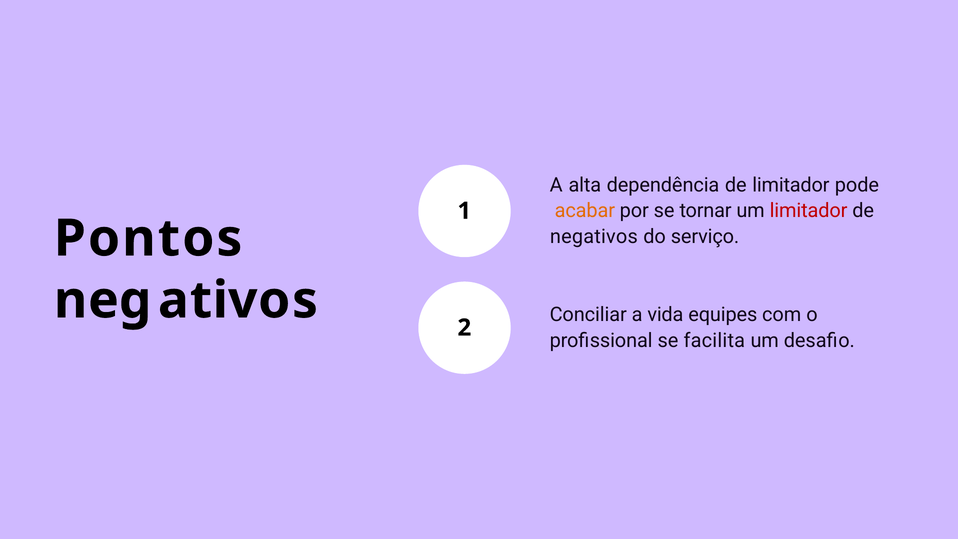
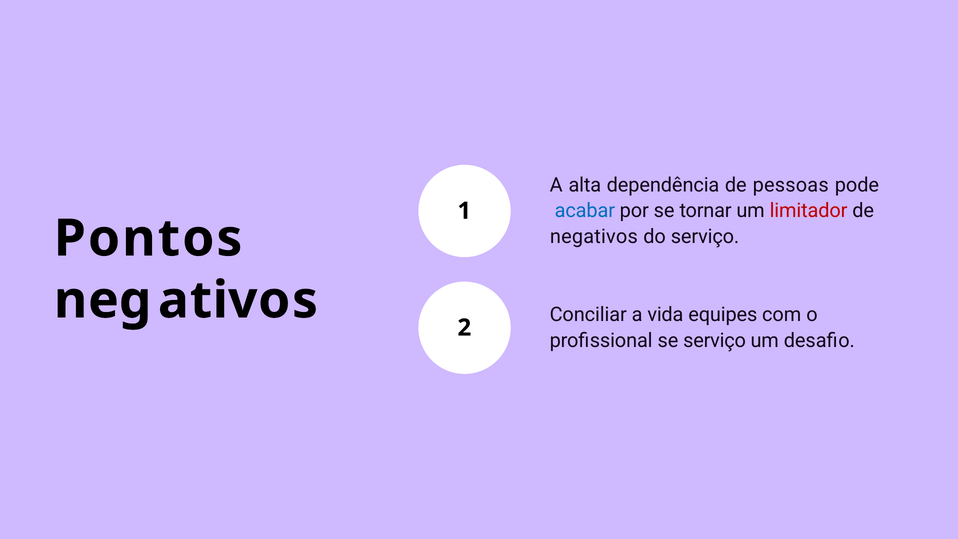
de limitador: limitador -> pessoas (791, 185)
acabar colour: orange -> blue (585, 211)
se facilita: facilita -> serviço (715, 341)
